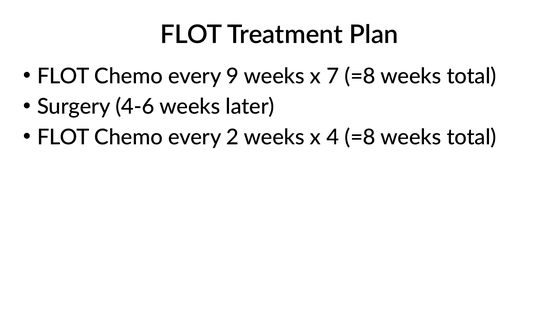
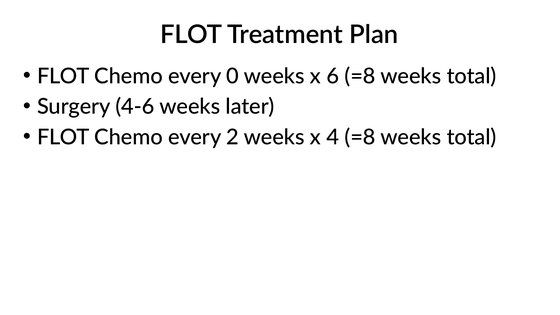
9: 9 -> 0 (233, 76)
7: 7 -> 6 (333, 76)
